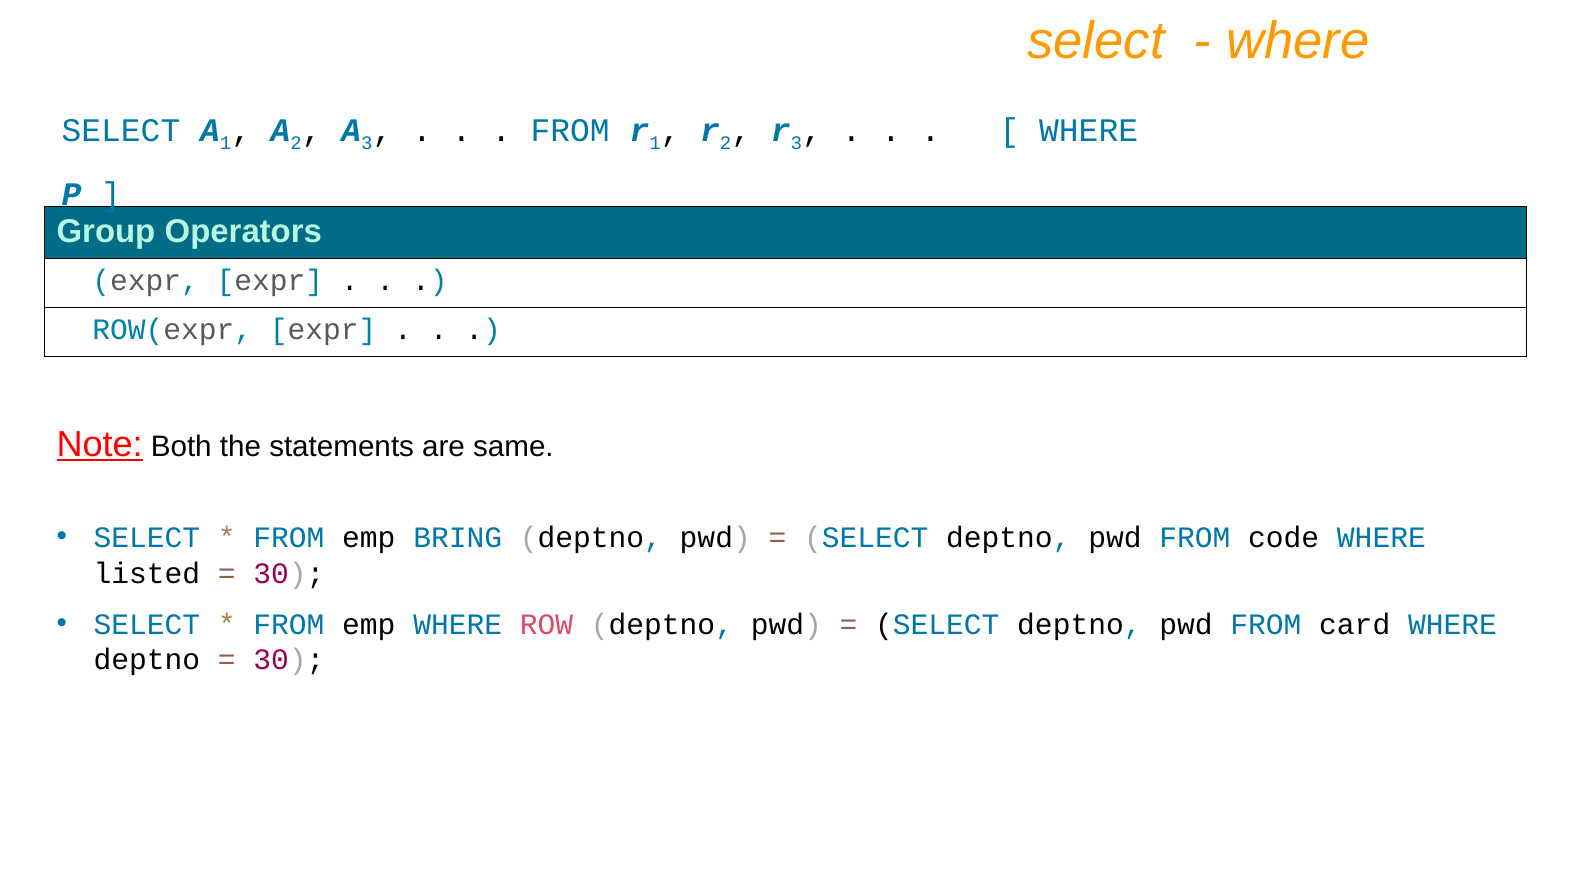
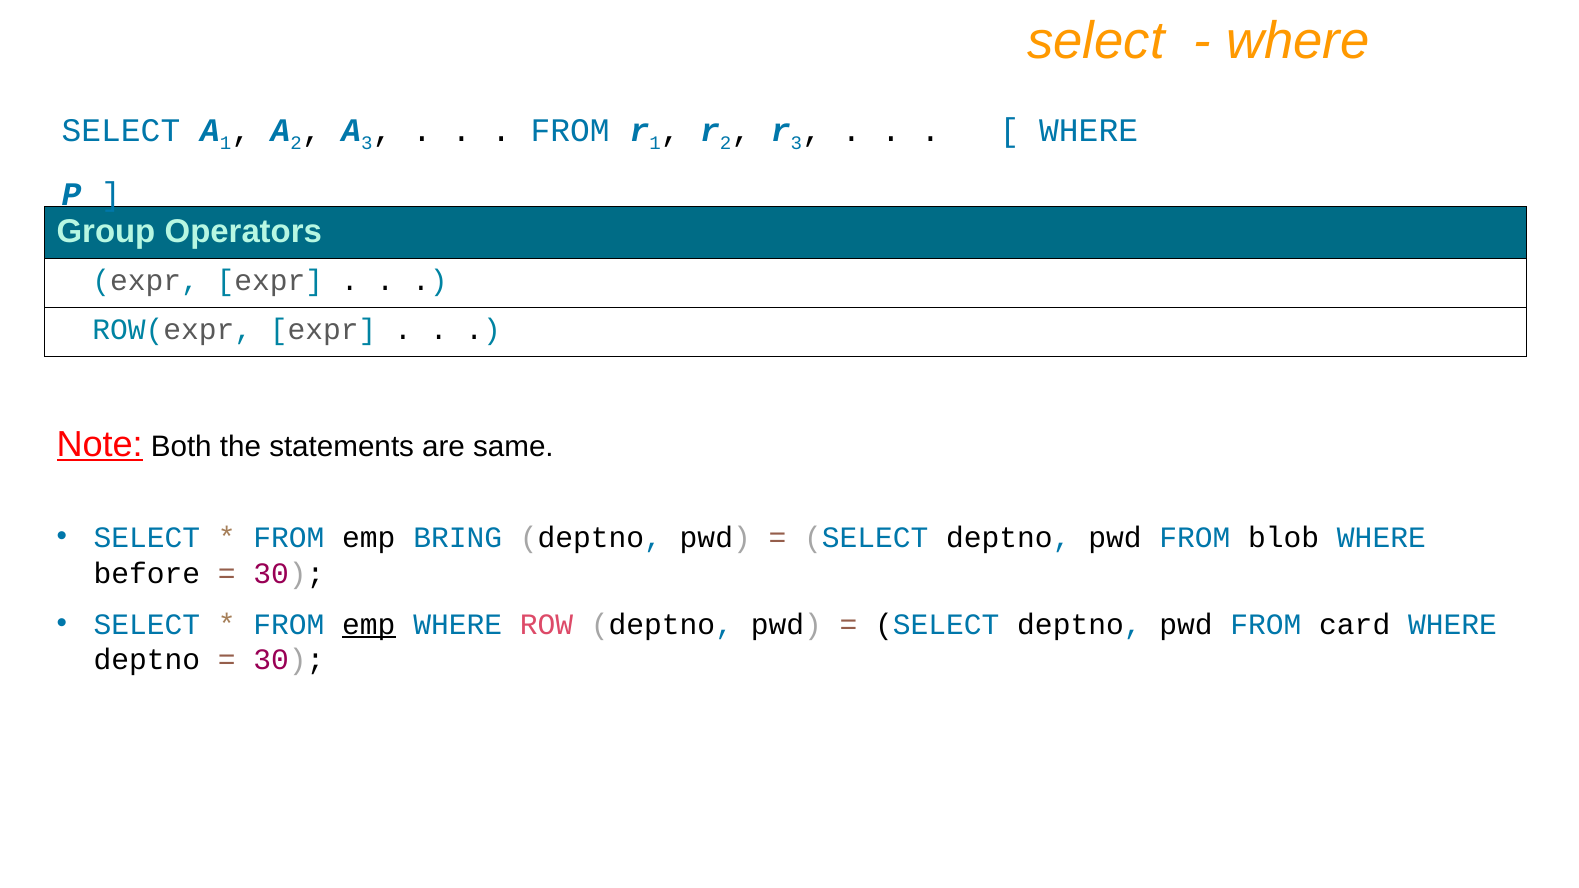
code: code -> blob (1284, 538)
listed: listed -> before (147, 573)
emp underline: none -> present (369, 625)
